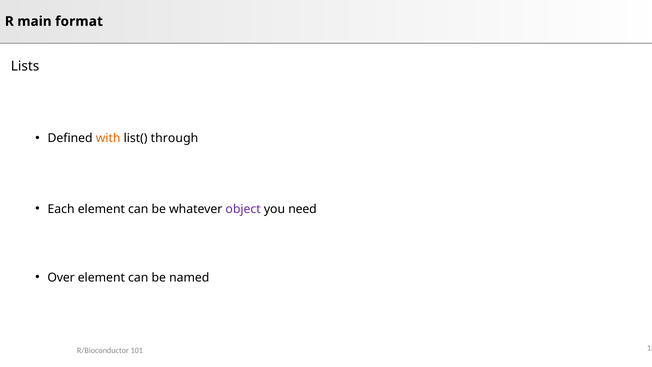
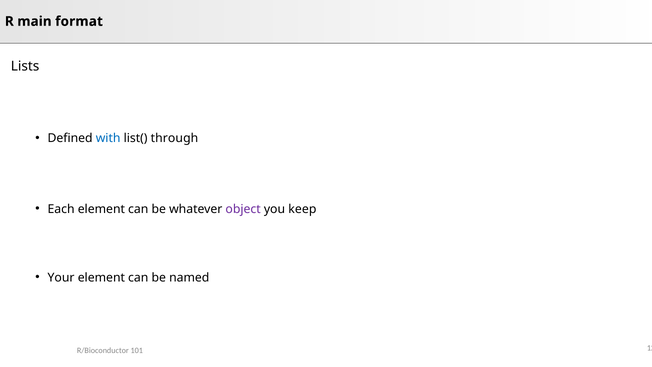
with colour: orange -> blue (108, 138)
need: need -> keep (302, 209)
Over: Over -> Your (61, 277)
